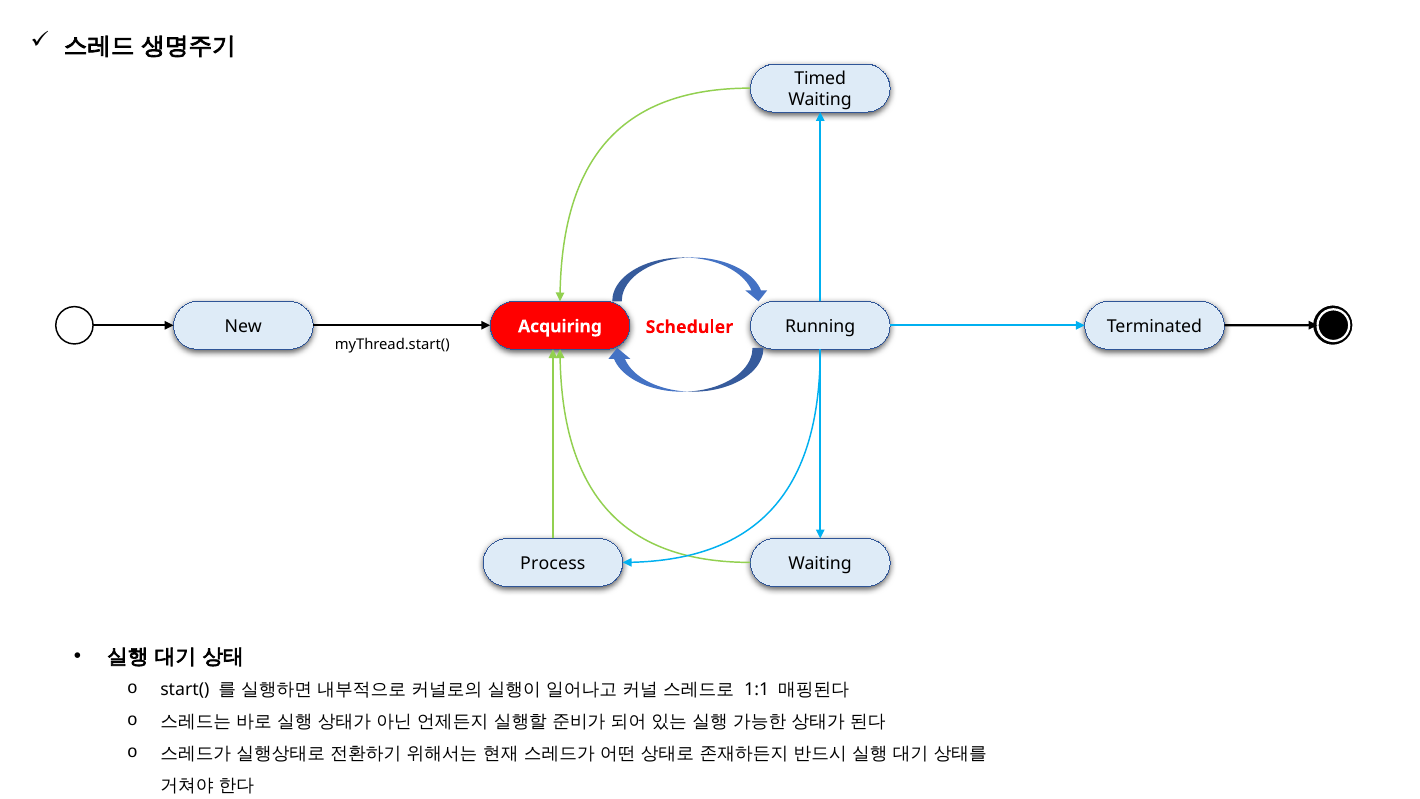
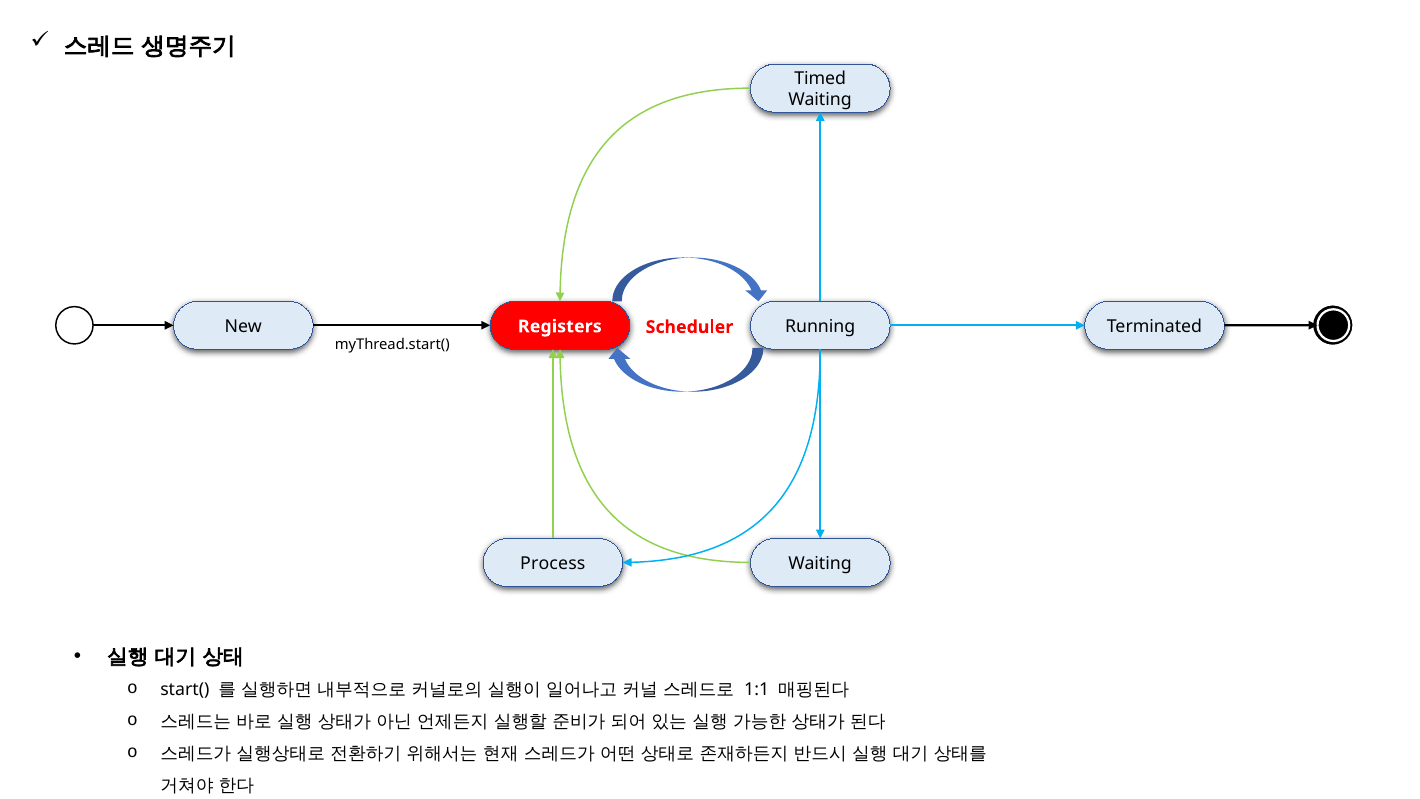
Acquiring: Acquiring -> Registers (560, 326)
